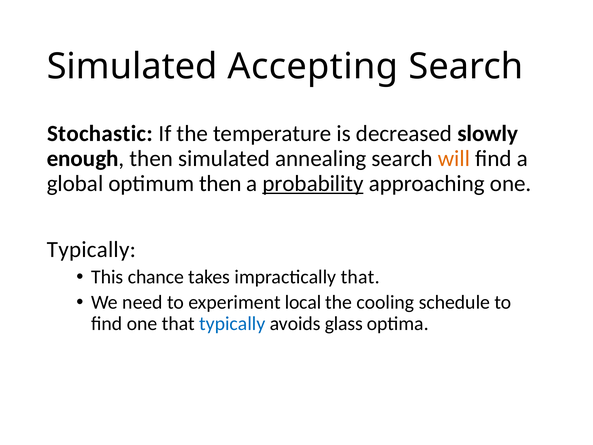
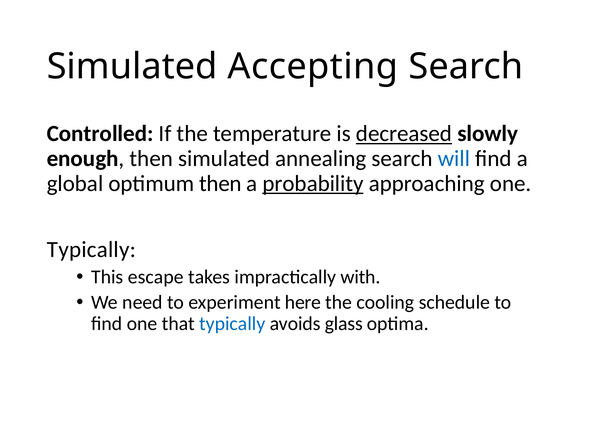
Stochastic: Stochastic -> Controlled (100, 134)
decreased underline: none -> present (404, 134)
will colour: orange -> blue (454, 158)
chance: chance -> escape (156, 277)
impractically that: that -> with (360, 277)
local: local -> here (303, 302)
